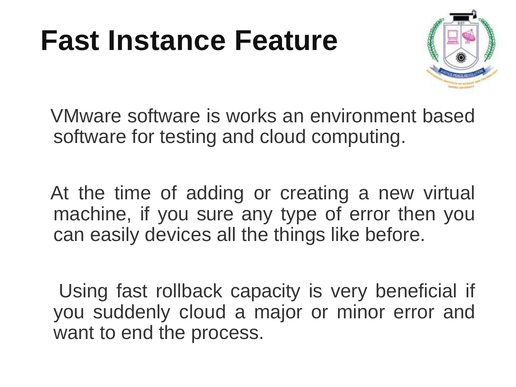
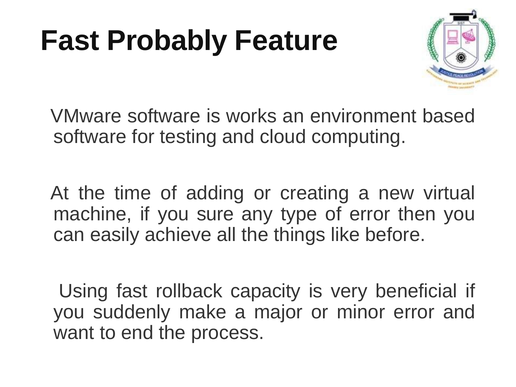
Instance: Instance -> Probably (167, 41)
devices: devices -> achieve (178, 235)
suddenly cloud: cloud -> make (203, 312)
